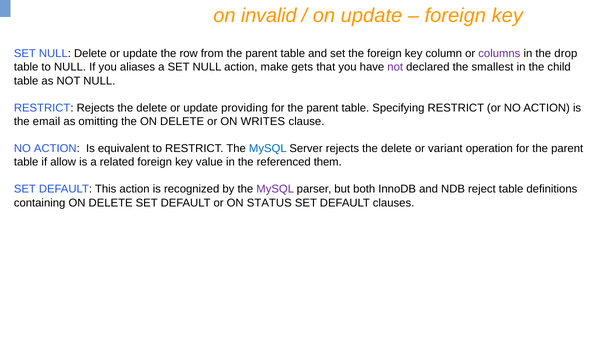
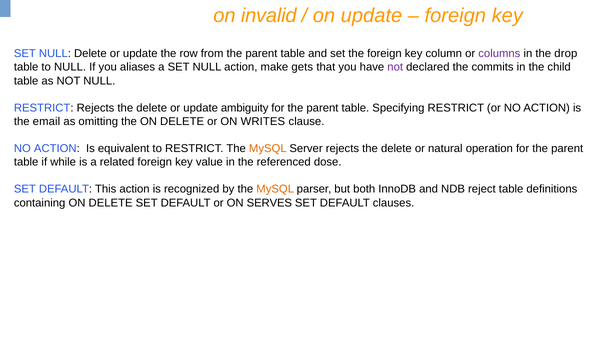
smallest: smallest -> commits (493, 67)
providing: providing -> ambiguity (245, 108)
MySQL colour: blue -> orange (268, 149)
variant: variant -> natural (445, 149)
allow: allow -> while (63, 162)
them: them -> dose (328, 162)
MySQL colour: purple -> orange (275, 189)
STATUS: STATUS -> SERVES (269, 203)
